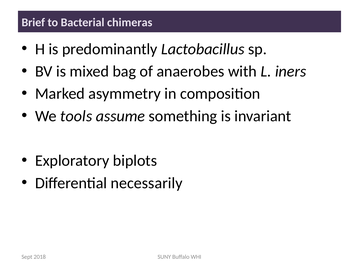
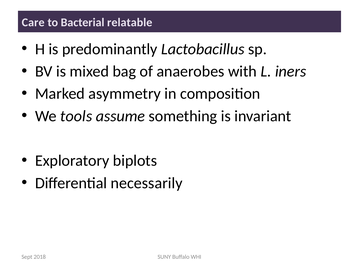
Brief: Brief -> Care (33, 22)
chimeras: chimeras -> relatable (130, 22)
